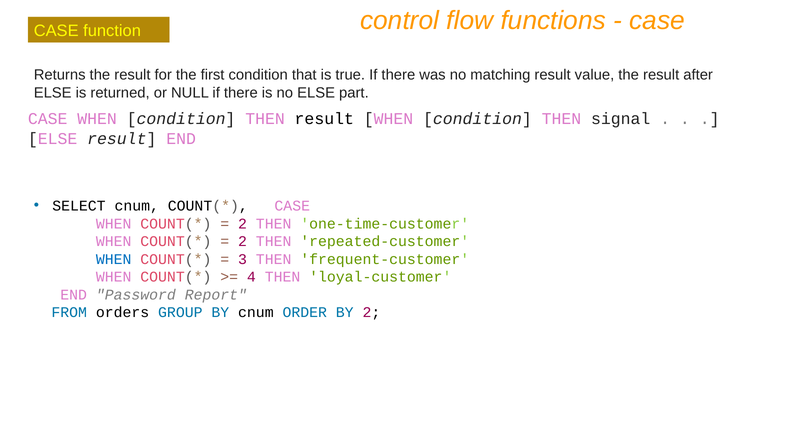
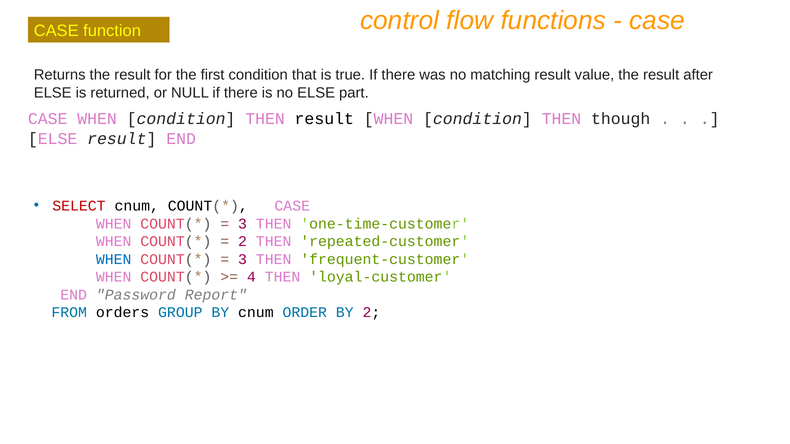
signal: signal -> though (621, 119)
SELECT colour: black -> red (79, 206)
2: 2 -> 3 (243, 224)
